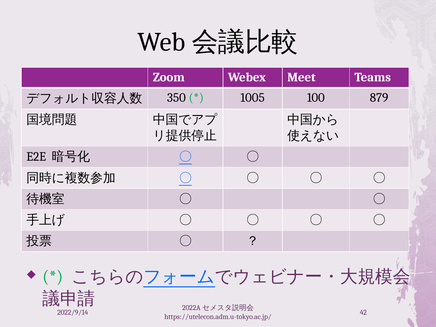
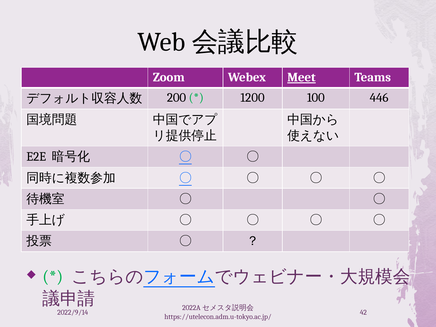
Meet underline: none -> present (301, 77)
350: 350 -> 200 (177, 98)
1005: 1005 -> 1200 (253, 98)
879: 879 -> 446 (379, 98)
